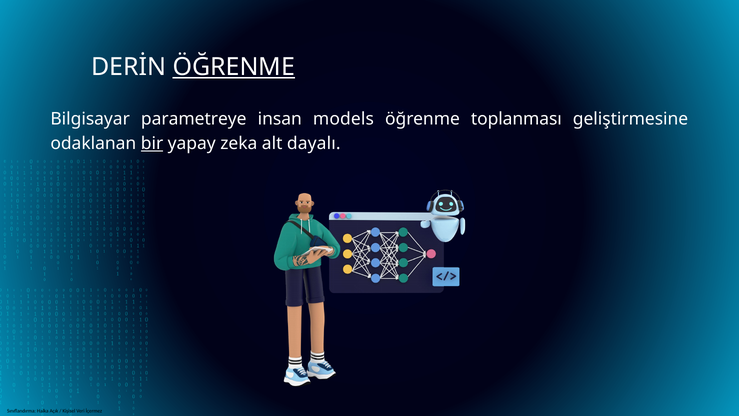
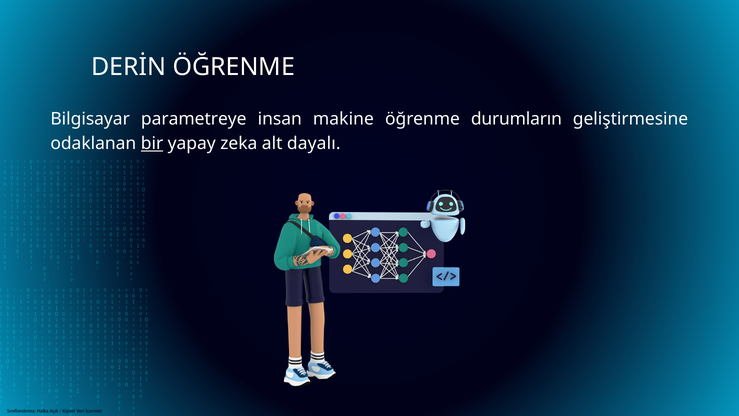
ÖĞRENME underline: present -> none (234, 67)
models: models -> makine (343, 119)
toplanması: toplanması -> durumların (516, 119)
